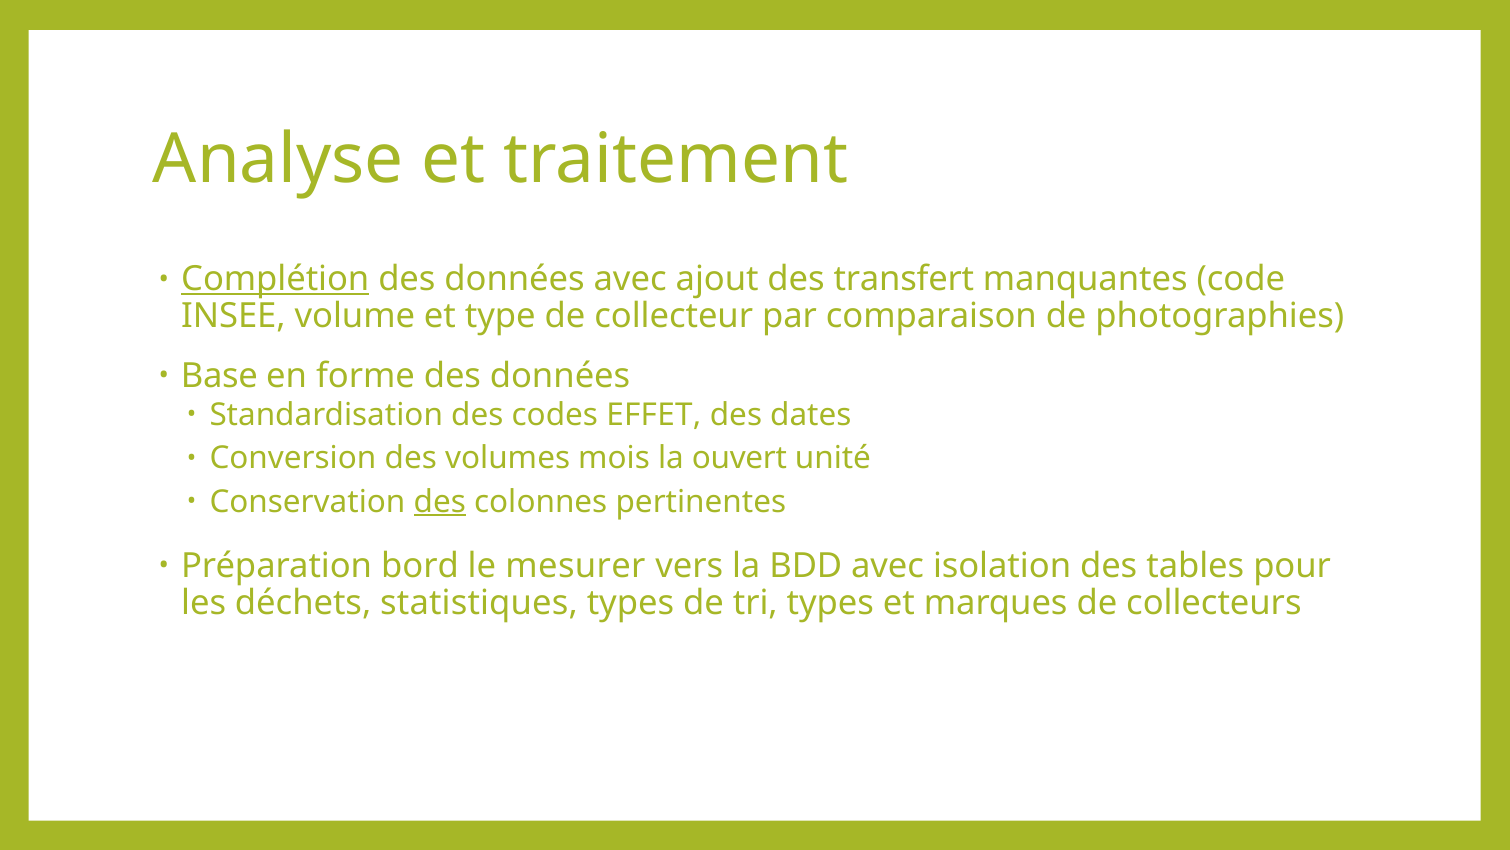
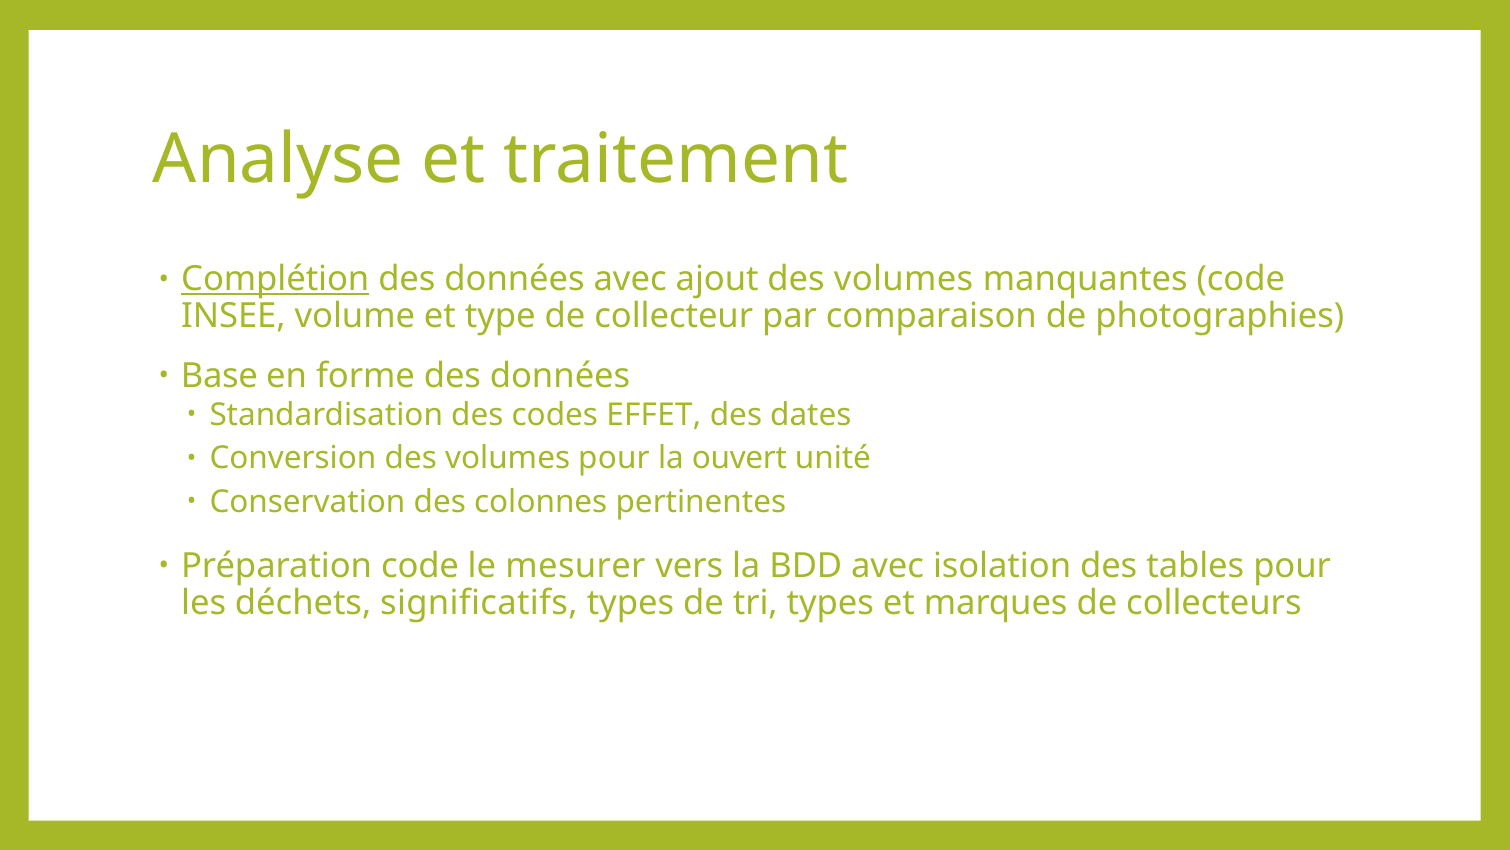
ajout des transfert: transfert -> volumes (904, 279)
volumes mois: mois -> pour (614, 458)
des underline: present -> none (440, 501)
Préparation bord: bord -> code (420, 565)
statistiques: statistiques -> significatifs (479, 603)
